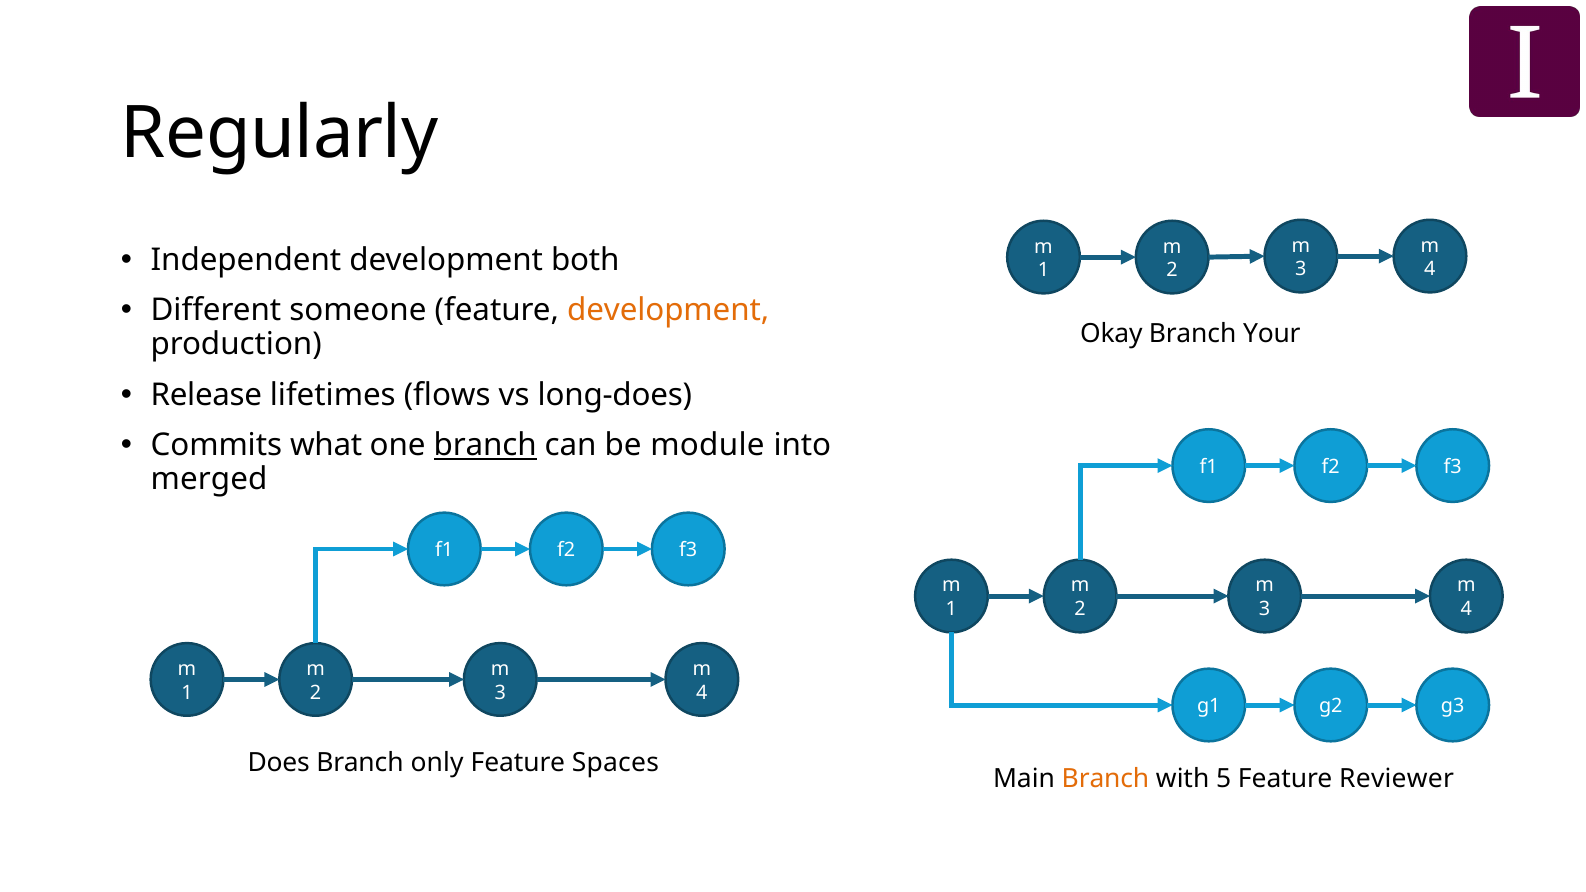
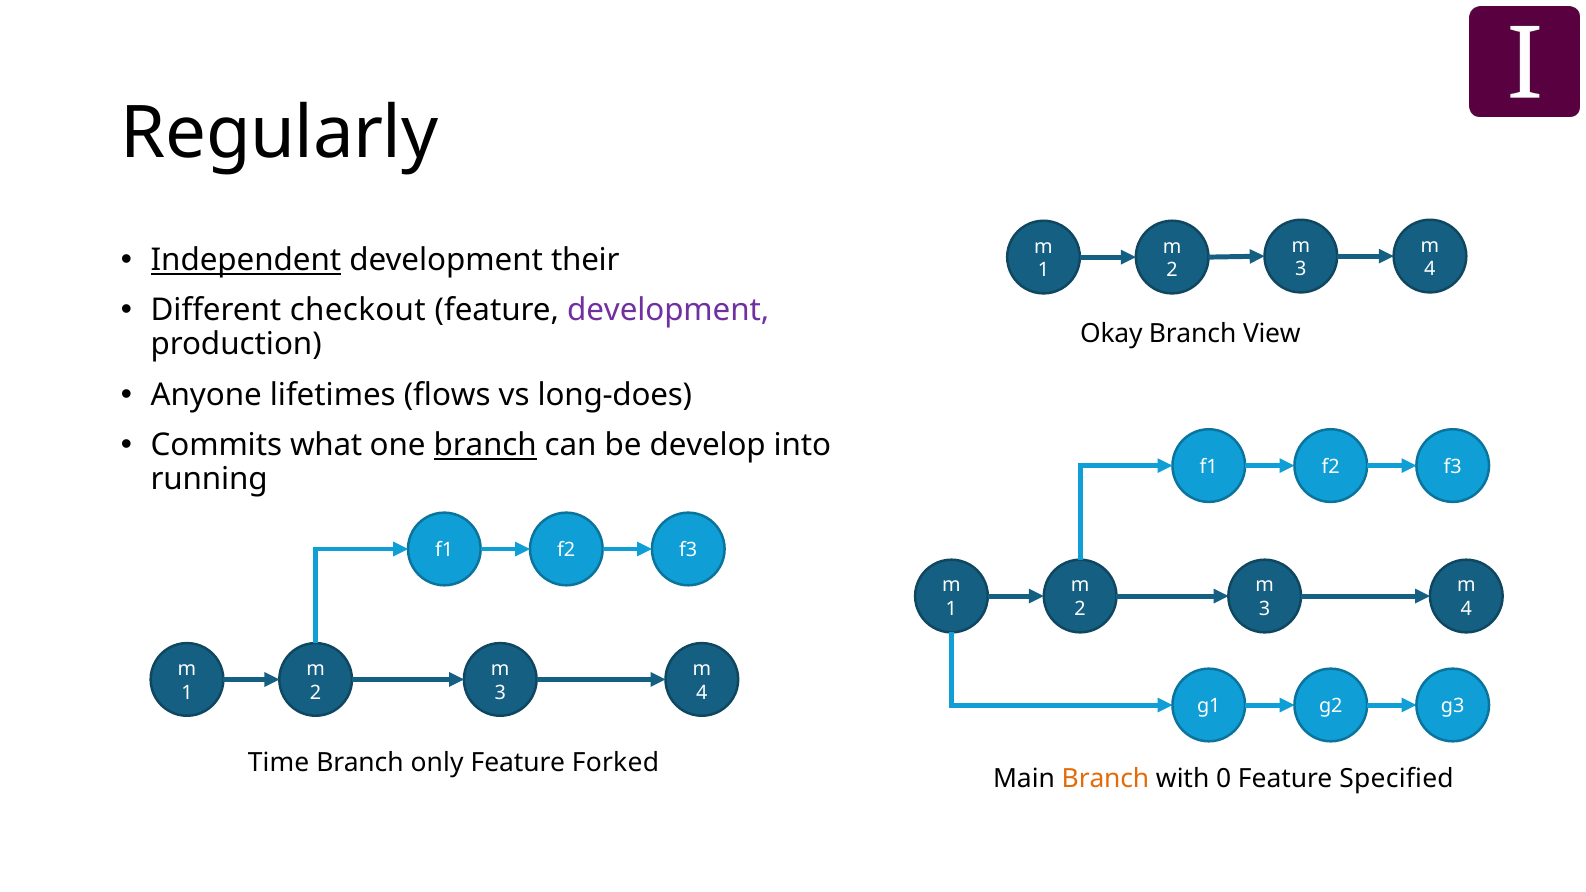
Independent underline: none -> present (246, 260)
both: both -> their (585, 260)
someone: someone -> checkout (358, 311)
development colour: orange -> purple (668, 311)
Your: Your -> View (1272, 334)
Release: Release -> Anyone (206, 395)
module: module -> develop (708, 445)
merged: merged -> running (209, 479)
Does: Does -> Time (279, 763)
Spaces: Spaces -> Forked (615, 763)
5: 5 -> 0 (1224, 779)
Reviewer: Reviewer -> Specified (1397, 779)
